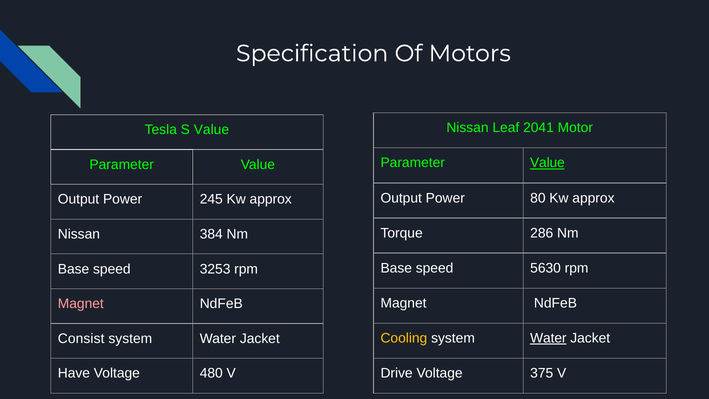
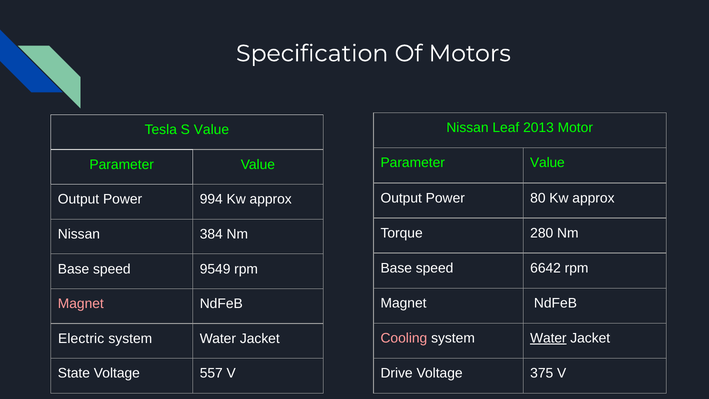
2041: 2041 -> 2013 (538, 128)
Value underline: present -> none (547, 163)
245: 245 -> 994 (211, 199)
286: 286 -> 280 (542, 233)
5630: 5630 -> 6642 (546, 268)
3253: 3253 -> 9549 (215, 269)
Cooling colour: yellow -> pink (404, 338)
Consist: Consist -> Electric (81, 338)
Have: Have -> State (74, 373)
480: 480 -> 557 (211, 373)
